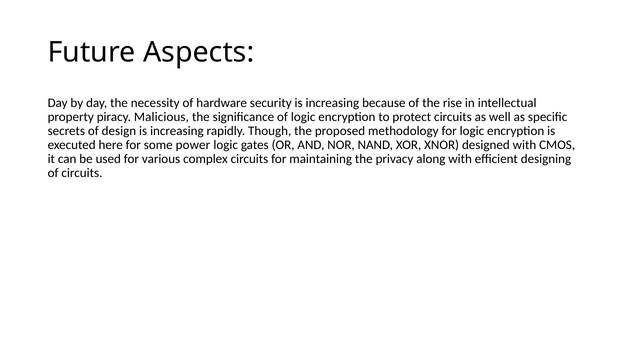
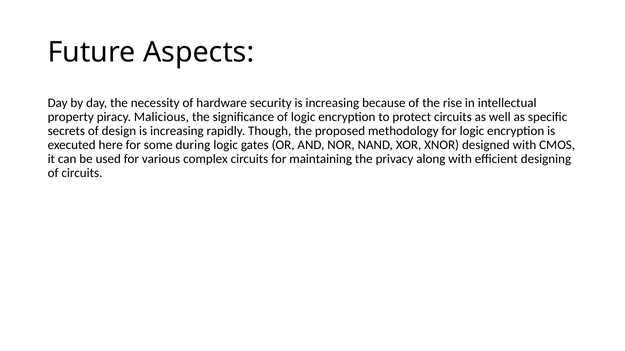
power: power -> during (193, 145)
